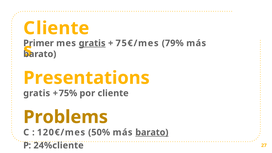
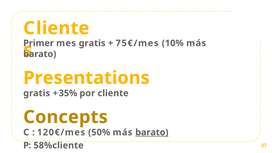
gratis underline: present -> none (92, 43)
79%: 79% -> 10% (173, 43)
75%: 75% -> 35% (68, 93)
Problems: Problems -> Concepts (65, 117)
24%cliente: 24%cliente -> 58%cliente (59, 145)
